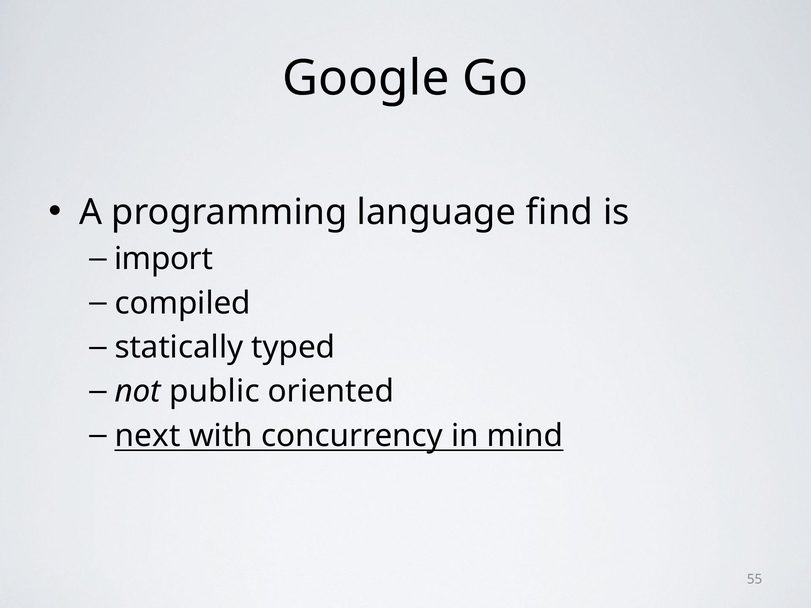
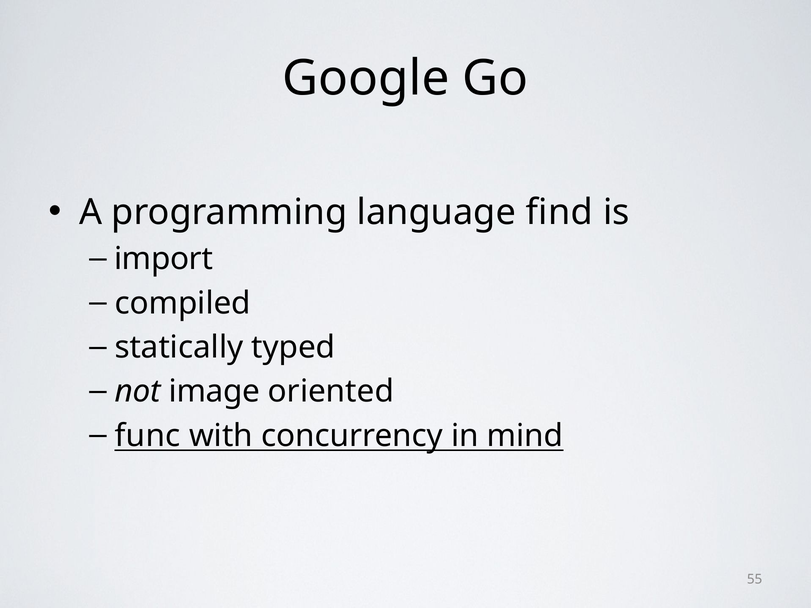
public: public -> image (215, 392)
next: next -> func (148, 436)
